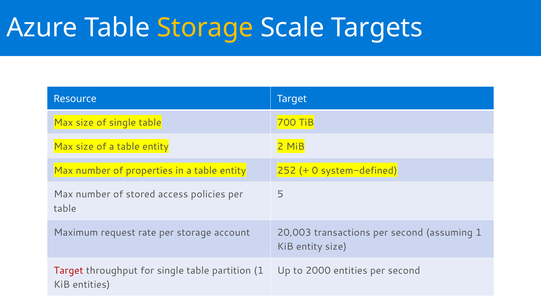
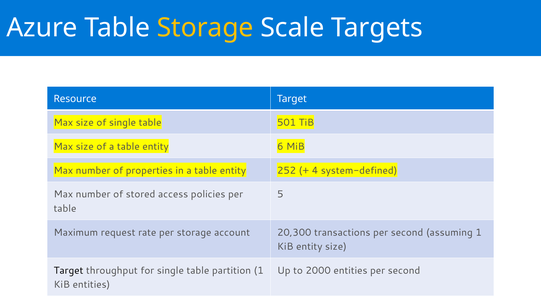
700: 700 -> 501 (287, 123)
2: 2 -> 6 (280, 147)
0: 0 -> 4 (315, 171)
20,003: 20,003 -> 20,300 (294, 233)
Target colour: red -> black (68, 271)
